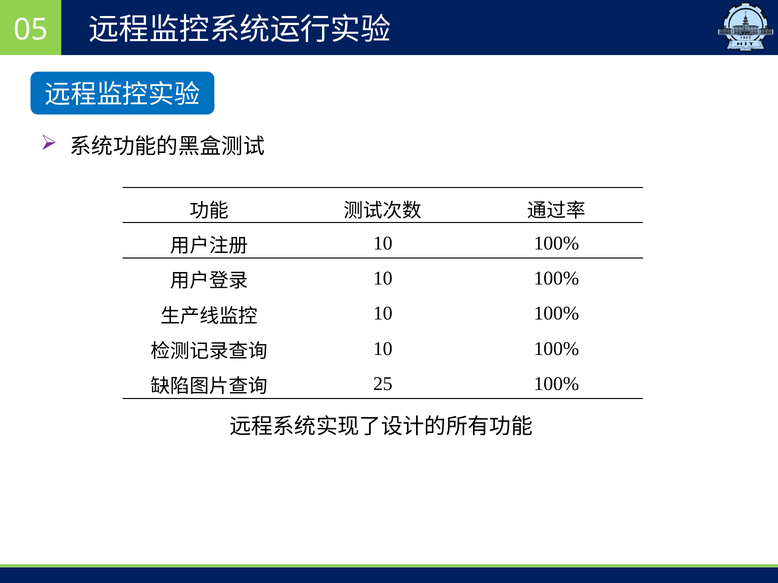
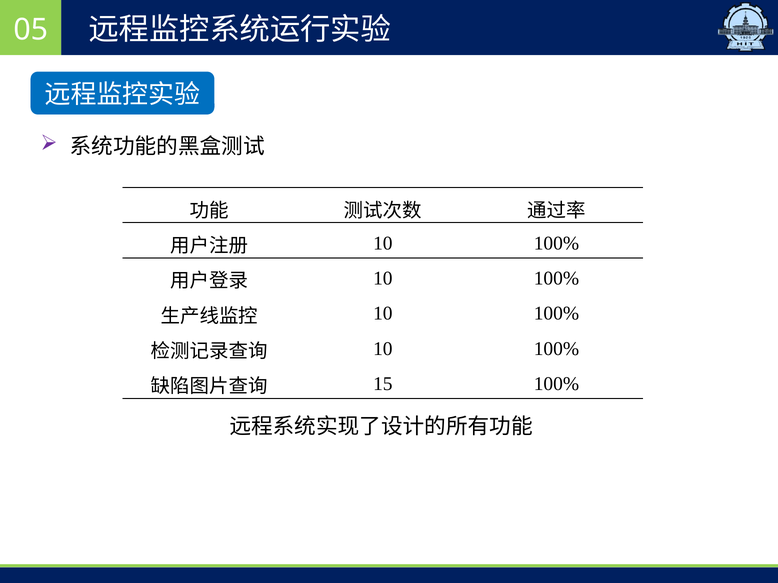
25: 25 -> 15 (383, 384)
